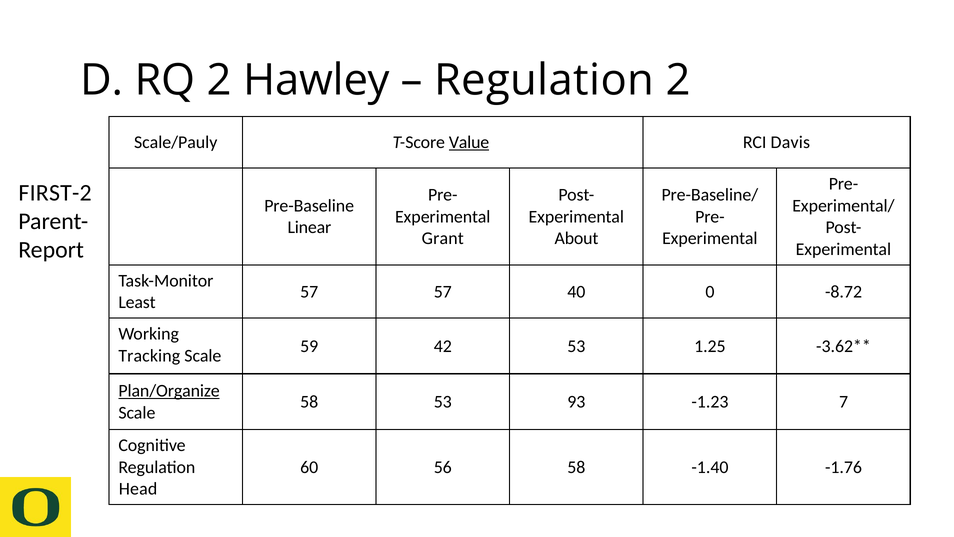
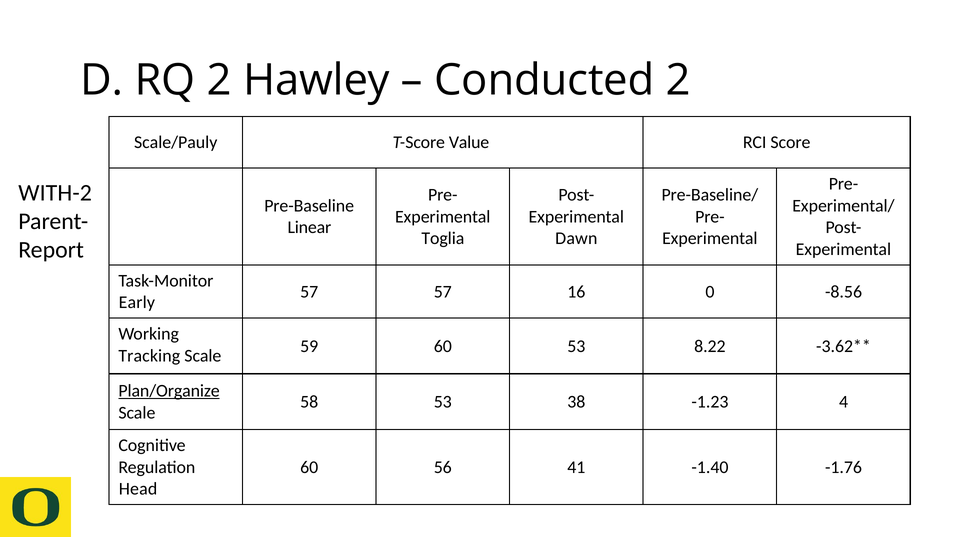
Regulation: Regulation -> Conducted (544, 80)
Value underline: present -> none (469, 142)
Davis: Davis -> Score (790, 142)
FIRST-2: FIRST-2 -> WITH-2 (55, 193)
Grant: Grant -> Toglia (443, 238)
About: About -> Dawn (576, 238)
40: 40 -> 16 (576, 291)
-8.72: -8.72 -> -8.56 (844, 291)
Least: Least -> Early (137, 302)
59 42: 42 -> 60 (443, 346)
1.25: 1.25 -> 8.22 (710, 346)
93: 93 -> 38 (576, 402)
7: 7 -> 4 (844, 402)
56 58: 58 -> 41 (576, 467)
